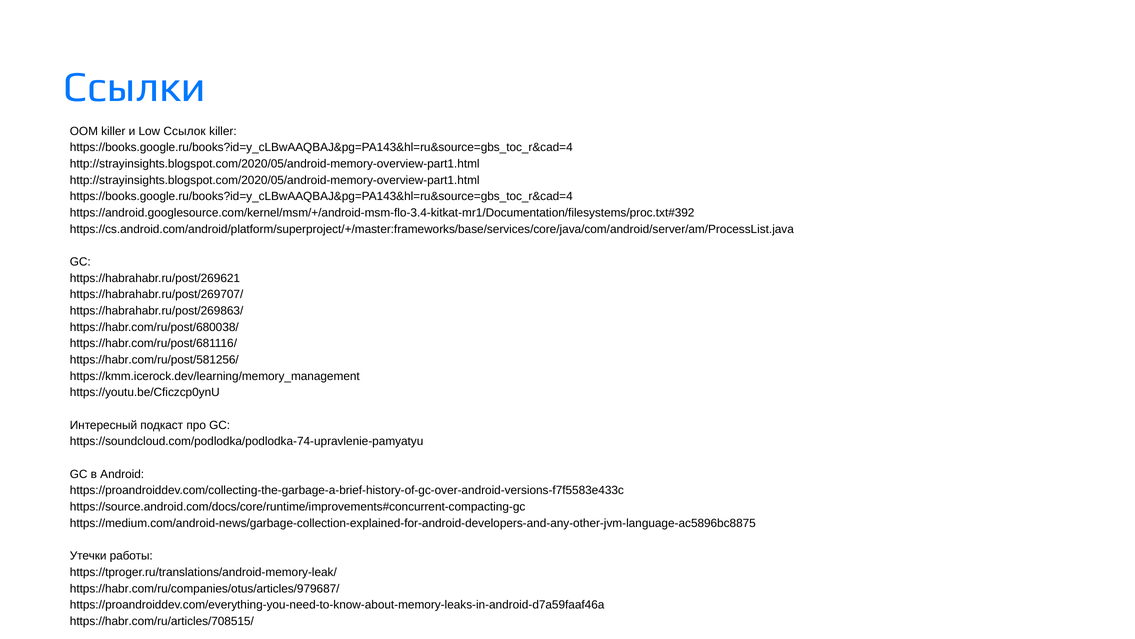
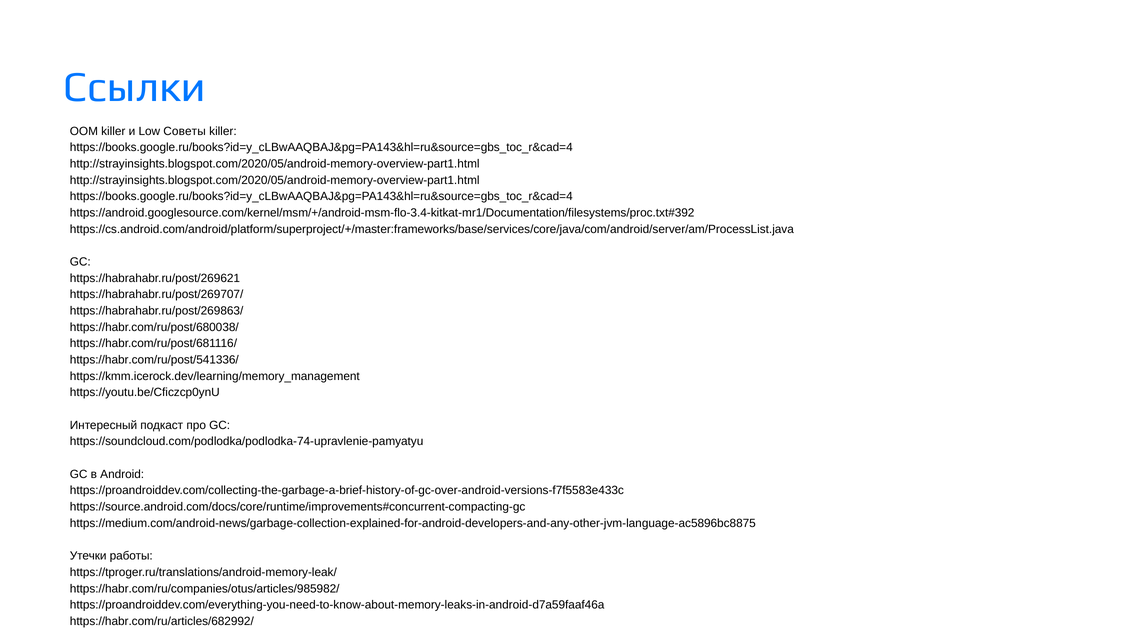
Ссылок: Ссылок -> Советы (185, 131)
https://habr.com/ru/post/581256/: https://habr.com/ru/post/581256/ -> https://habr.com/ru/post/541336/ (154, 360)
https://habr.com/ru/companies/otus/articles/979687/: https://habr.com/ru/companies/otus/articles/979687/ -> https://habr.com/ru/companies/otus/articles/985982/ (205, 588)
https://habr.com/ru/articles/708515/: https://habr.com/ru/articles/708515/ -> https://habr.com/ru/articles/682992/ (162, 621)
